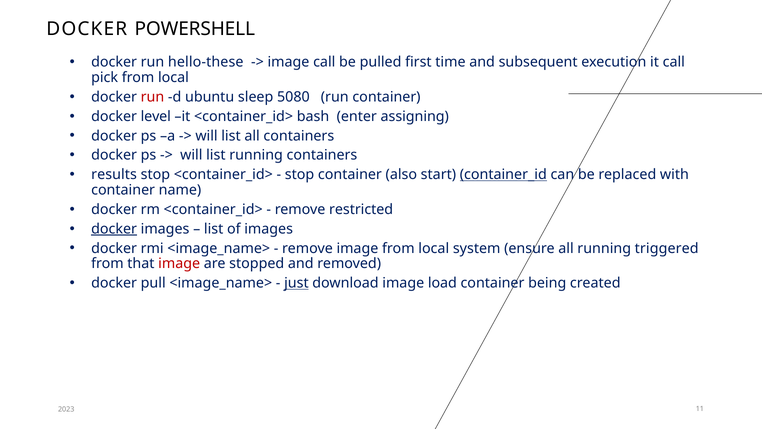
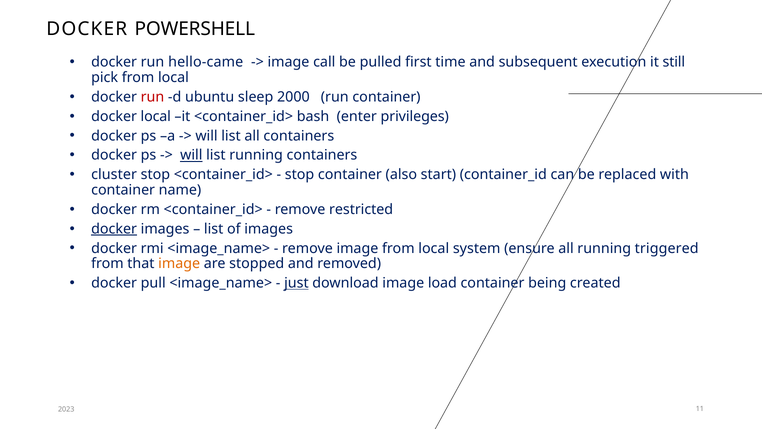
hello-these: hello-these -> hello-came (206, 62)
it call: call -> still (674, 62)
5080: 5080 -> 2000 (293, 97)
docker level: level -> local (156, 116)
assigning: assigning -> privileges (415, 116)
will underline: none -> present (191, 155)
results: results -> cluster (114, 174)
container_id underline: present -> none (503, 174)
image colour: red -> orange (179, 264)
